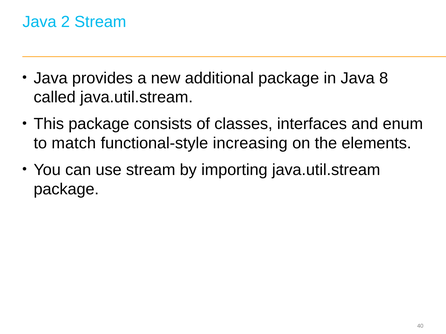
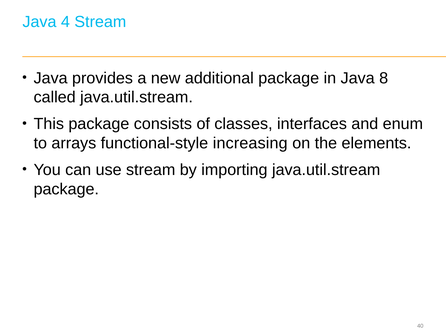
2: 2 -> 4 (65, 22)
match: match -> arrays (74, 144)
